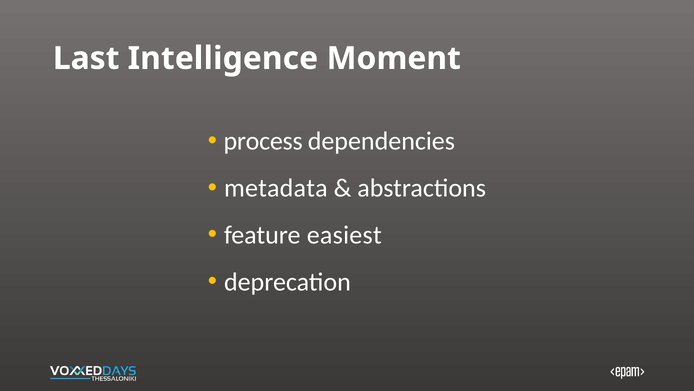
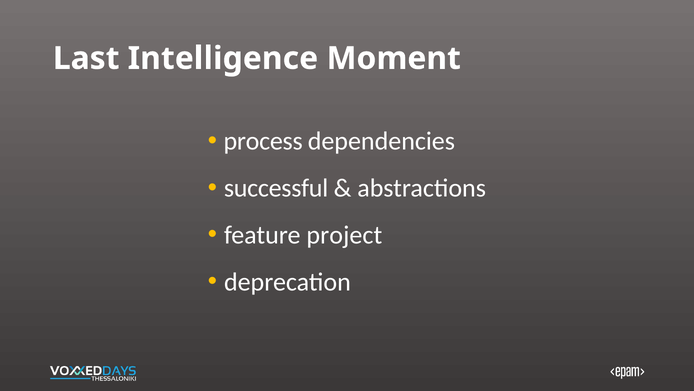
metadata: metadata -> successful (276, 188)
easiest: easiest -> project (344, 235)
